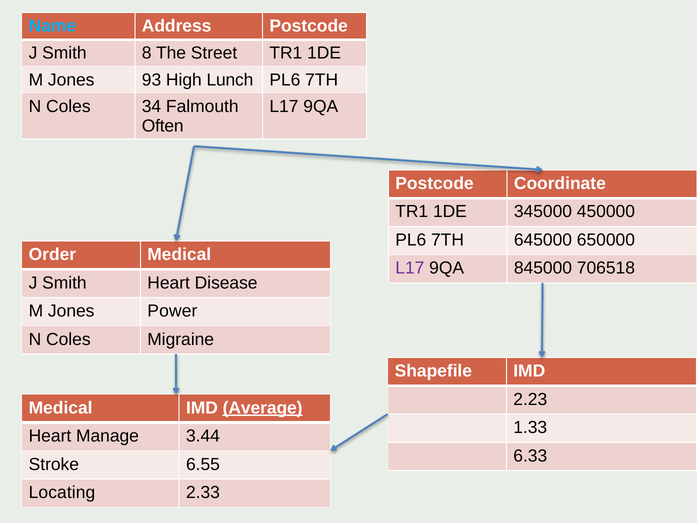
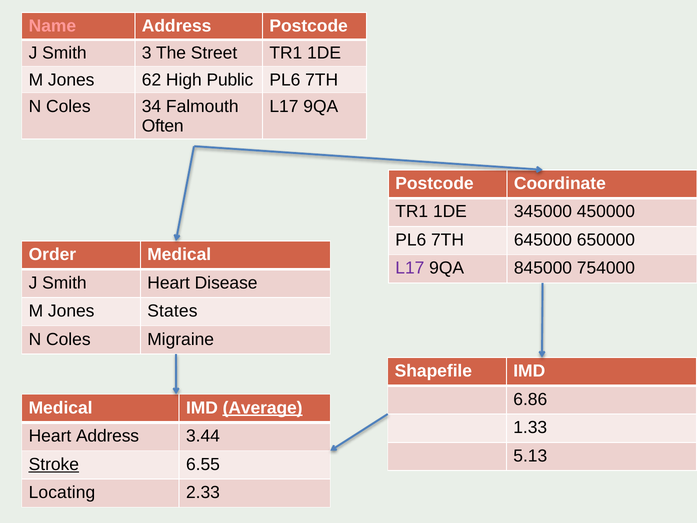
Name colour: light blue -> pink (52, 26)
8: 8 -> 3 (147, 53)
93: 93 -> 62 (152, 80)
Lunch: Lunch -> Public (230, 80)
706518: 706518 -> 754000 (606, 268)
Power: Power -> States (172, 311)
2.23: 2.23 -> 6.86 (530, 399)
Heart Manage: Manage -> Address (108, 436)
6.33: 6.33 -> 5.13 (530, 456)
Stroke underline: none -> present (54, 464)
